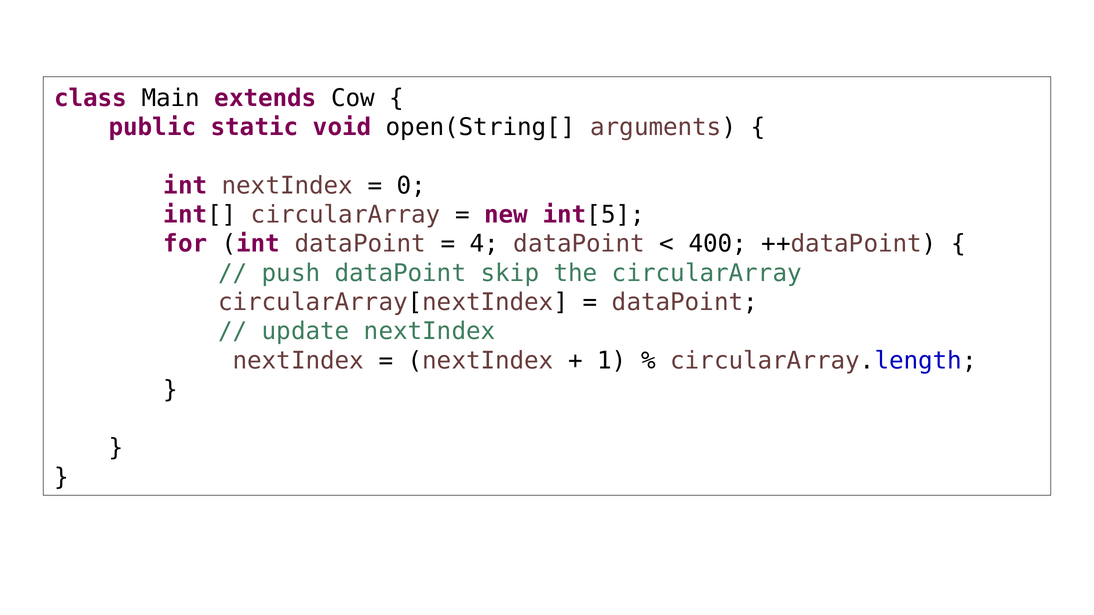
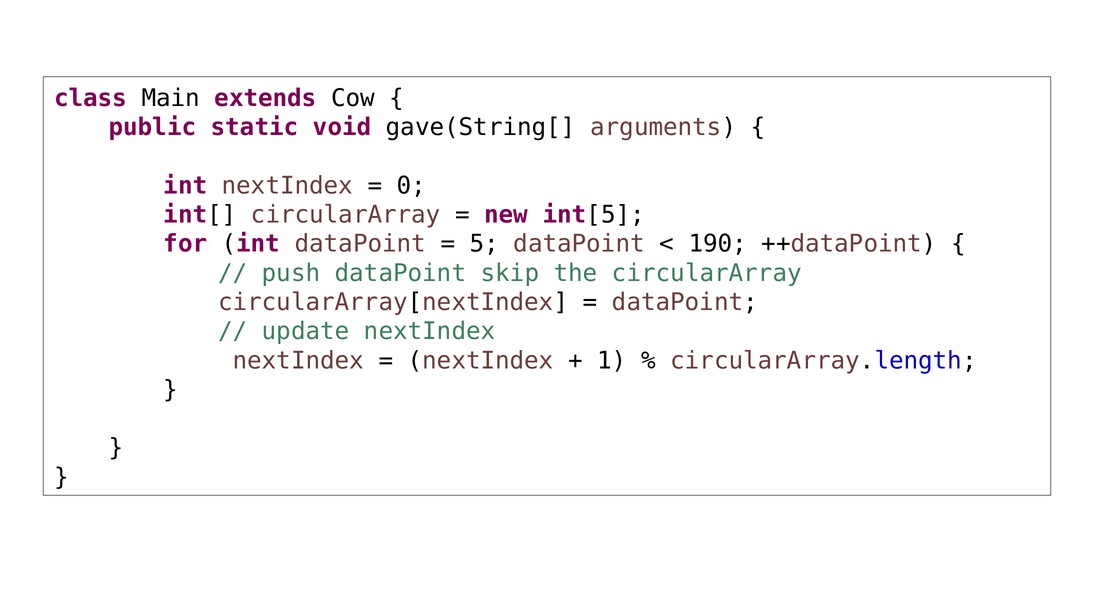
open(String[: open(String[ -> gave(String[ (481, 127)
4: 4 -> 5 (484, 244)
400: 400 -> 190 (718, 244)
